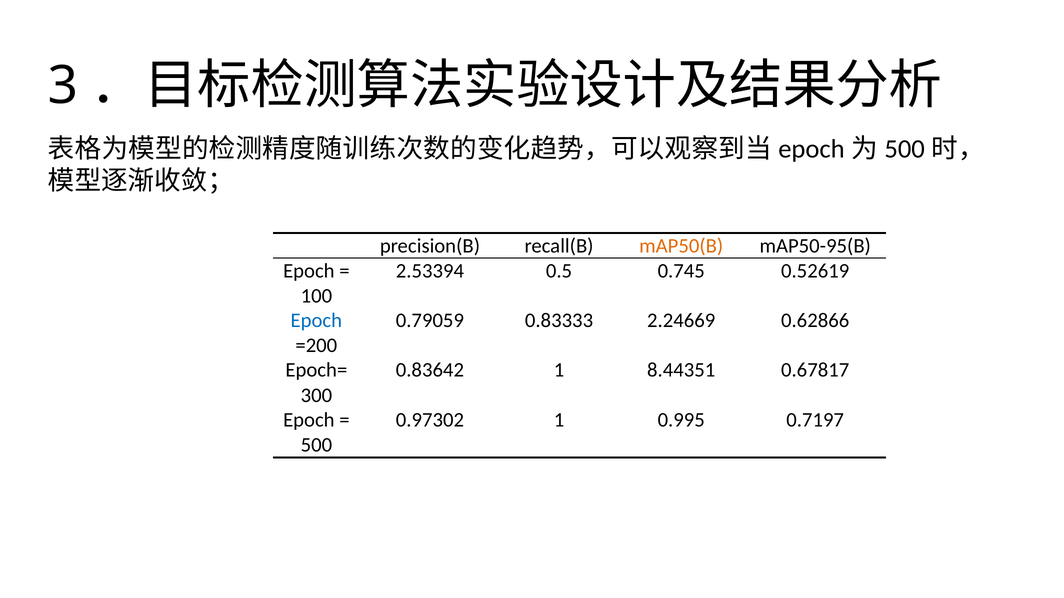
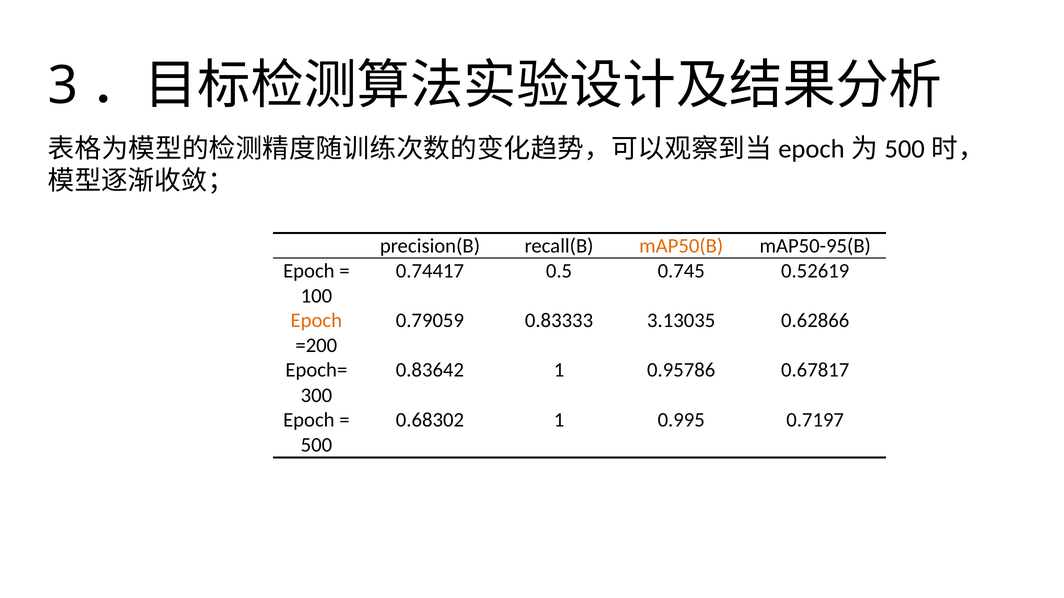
2.53394: 2.53394 -> 0.74417 (430, 271)
Epoch colour: blue -> orange (316, 321)
2.24669: 2.24669 -> 3.13035 (681, 321)
8.44351: 8.44351 -> 0.95786 (681, 370)
0.97302: 0.97302 -> 0.68302 (430, 420)
